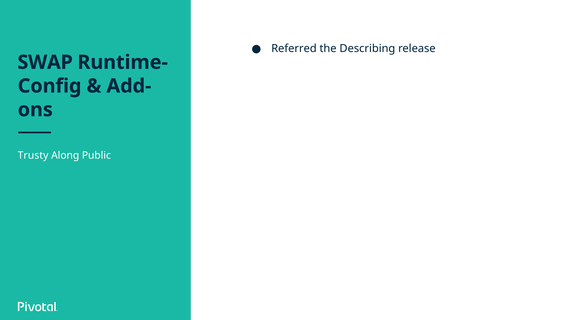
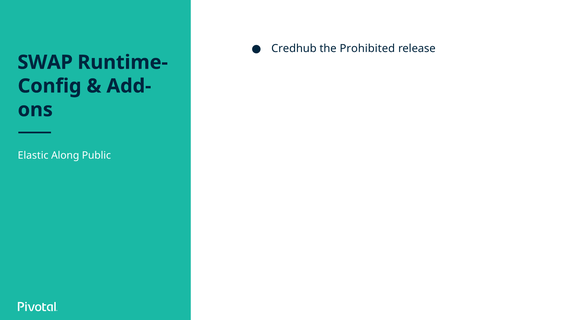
Referred: Referred -> Credhub (294, 49)
Describing: Describing -> Prohibited (367, 49)
Trusty: Trusty -> Elastic (33, 155)
